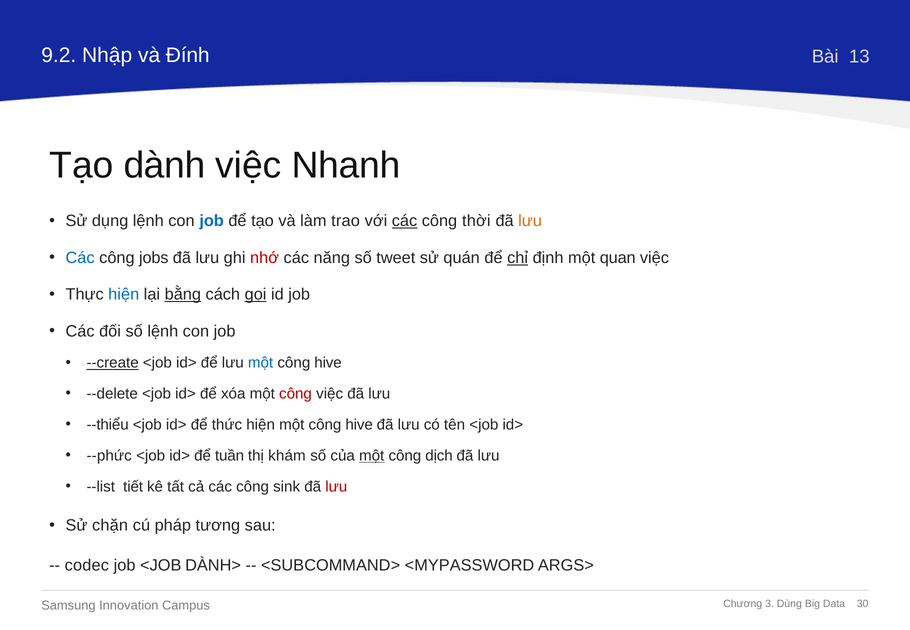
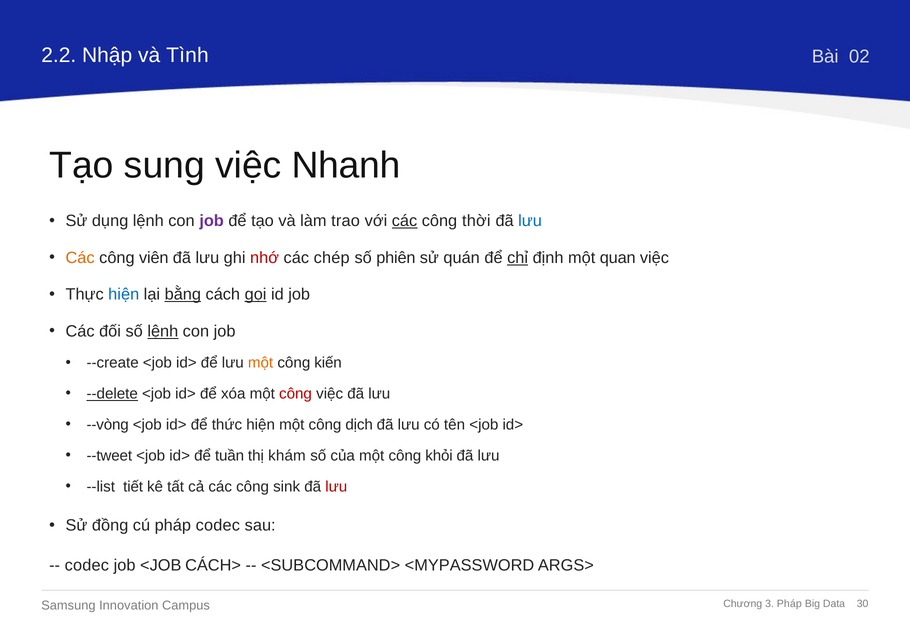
9.2: 9.2 -> 2.2 (59, 55)
Đính: Đính -> Tình (187, 55)
13: 13 -> 02 (859, 57)
dành: dành -> sung (164, 165)
job colour: blue -> purple (212, 221)
lưu colour: orange -> blue (530, 221)
Các colour: blue -> orange (80, 258)
jobs: jobs -> viên (154, 258)
năng: năng -> chép (332, 258)
tweet: tweet -> phiên (396, 258)
lệnh underline: none -> present (163, 331)
--create underline: present -> none (113, 363)
một colour: blue -> orange (261, 363)
hive: hive -> kiến (328, 363)
--delete underline: none -> present (112, 394)
--thiểu: --thiểu -> --vòng (108, 425)
hiện một công hive: hive -> dịch (359, 425)
--phức: --phức -> --tweet (109, 456)
một underline: present -> none (372, 456)
dịch: dịch -> khỏi (439, 456)
chặn: chặn -> đồng (110, 526)
pháp tương: tương -> codec (218, 526)
DÀNH>: DÀNH> -> CÁCH> (213, 565)
Dùng: Dùng -> Pháp (789, 604)
